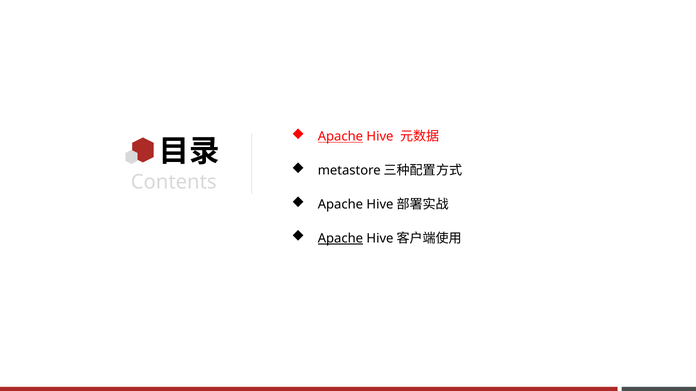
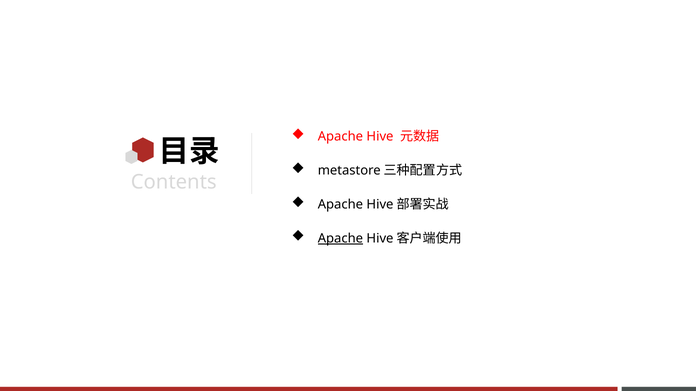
Apache underline: present -> none (340, 137)
